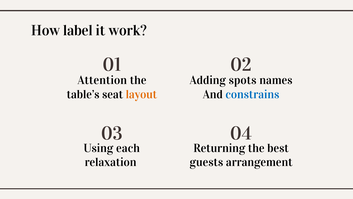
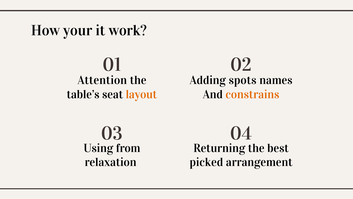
label: label -> your (78, 31)
constrains colour: blue -> orange (252, 94)
each: each -> from (128, 148)
guests: guests -> picked (206, 162)
